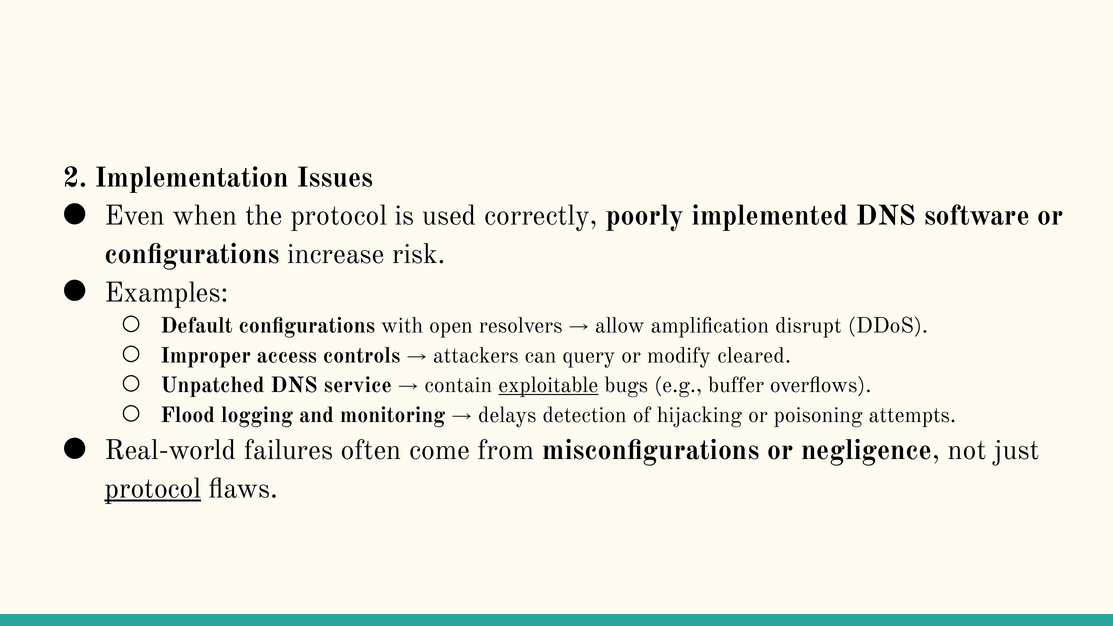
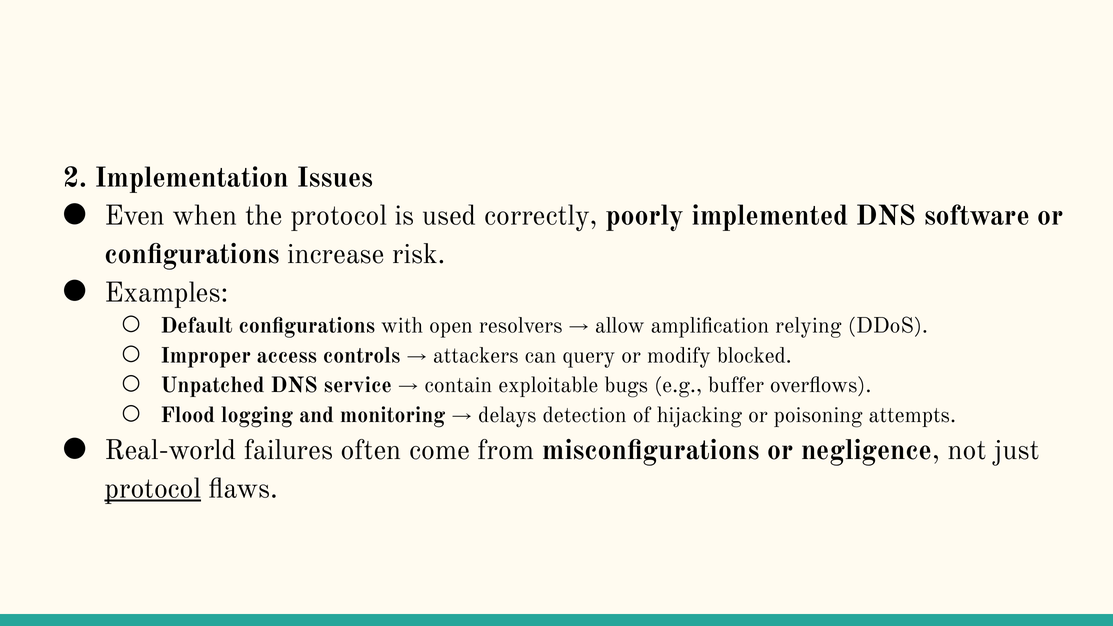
disrupt: disrupt -> relying (808, 326)
cleared: cleared -> blocked (754, 355)
exploitable underline: present -> none (548, 385)
